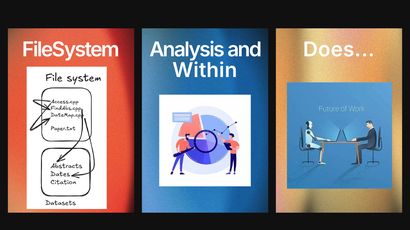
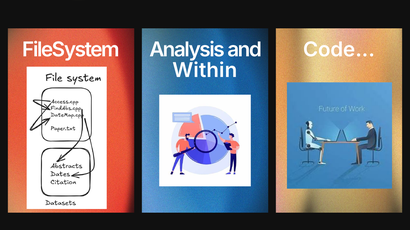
Does: Does -> Code (339, 50)
